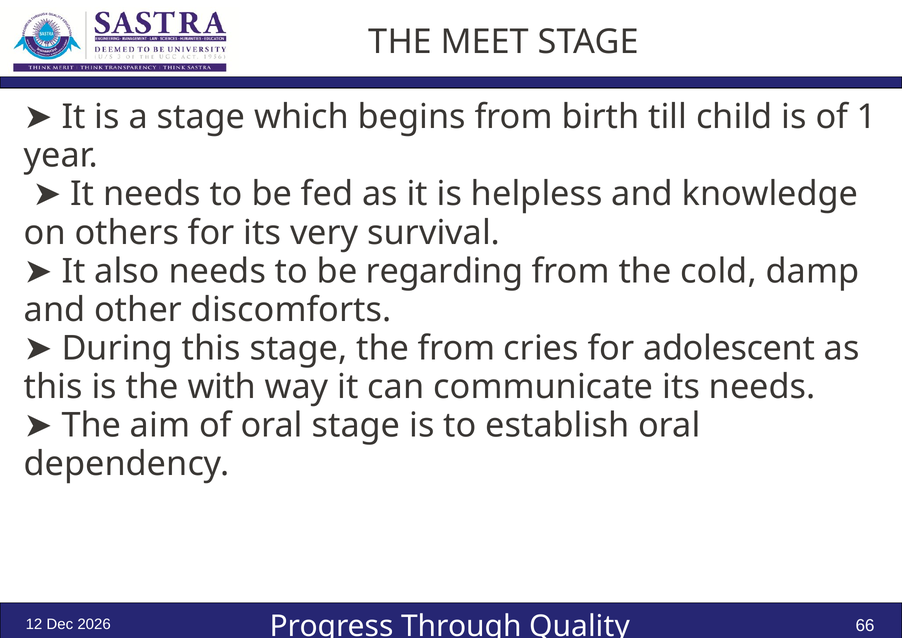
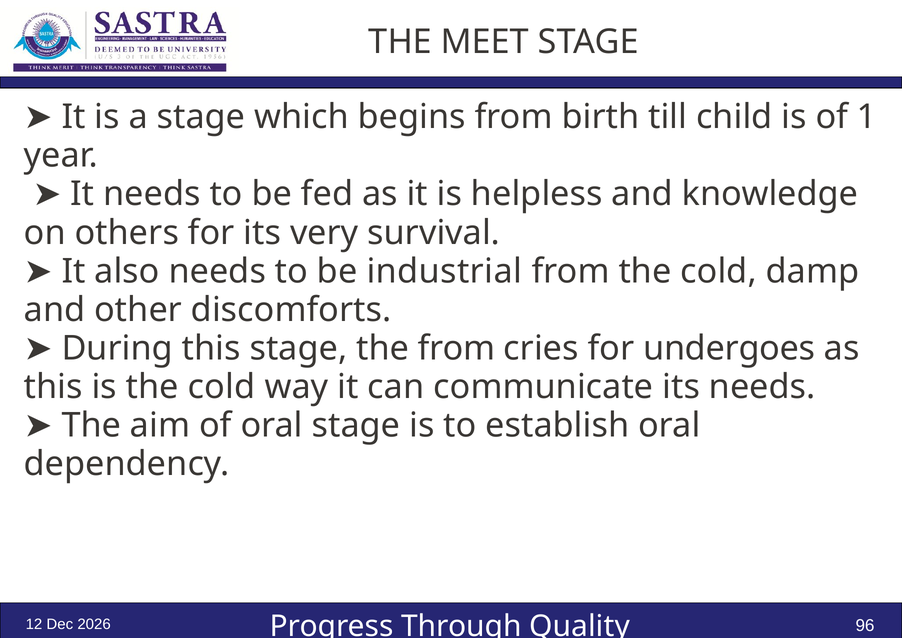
regarding: regarding -> industrial (444, 271)
adolescent: adolescent -> undergoes (729, 348)
is the with: with -> cold (222, 387)
66: 66 -> 96 (865, 625)
